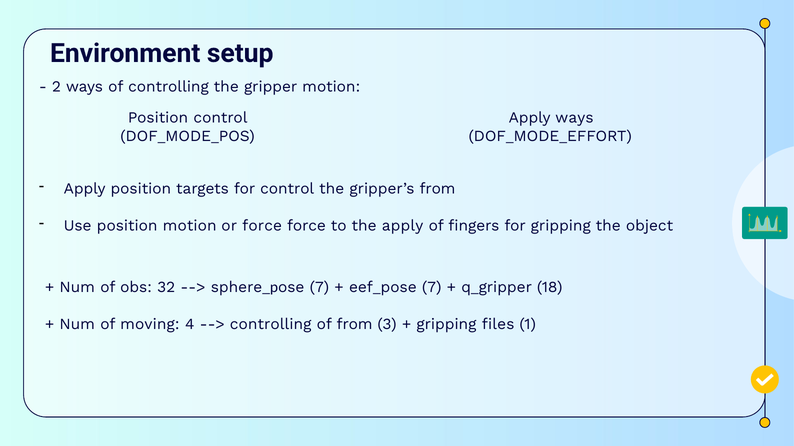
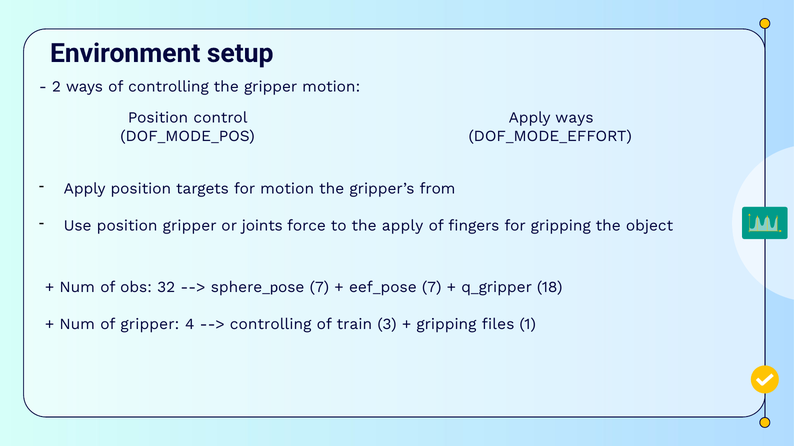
for control: control -> motion (287, 189)
position motion: motion -> gripper (190, 226)
or force: force -> joints (262, 226)
of moving: moving -> gripper (150, 325)
of from: from -> train (354, 325)
